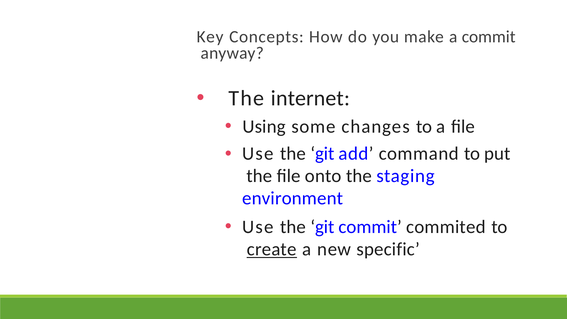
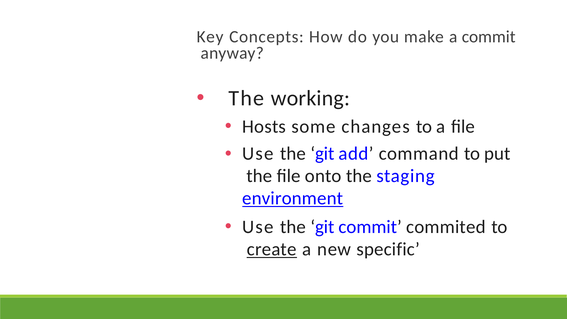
internet: internet -> working (310, 98)
Using: Using -> Hosts (264, 127)
environment underline: none -> present (293, 198)
